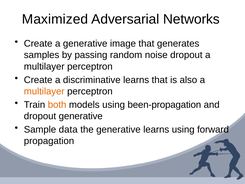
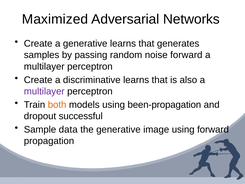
generative image: image -> learns (123, 44)
noise dropout: dropout -> forward (186, 55)
multilayer colour: orange -> purple (44, 91)
dropout generative: generative -> successful (81, 116)
generative learns: learns -> image (156, 129)
